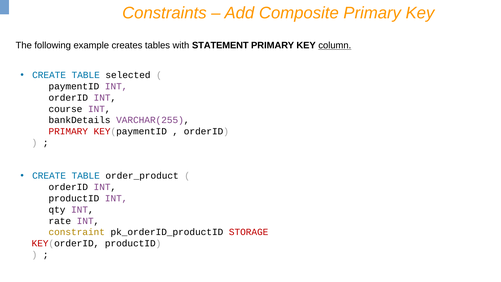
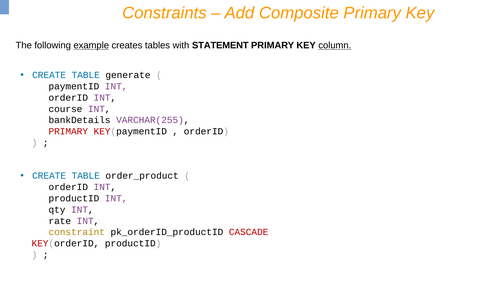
example underline: none -> present (91, 45)
selected: selected -> generate (128, 75)
STORAGE: STORAGE -> CASCADE (249, 232)
